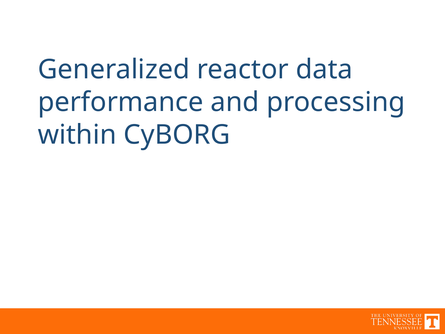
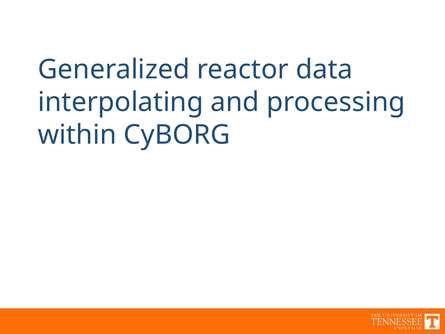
performance: performance -> interpolating (121, 102)
